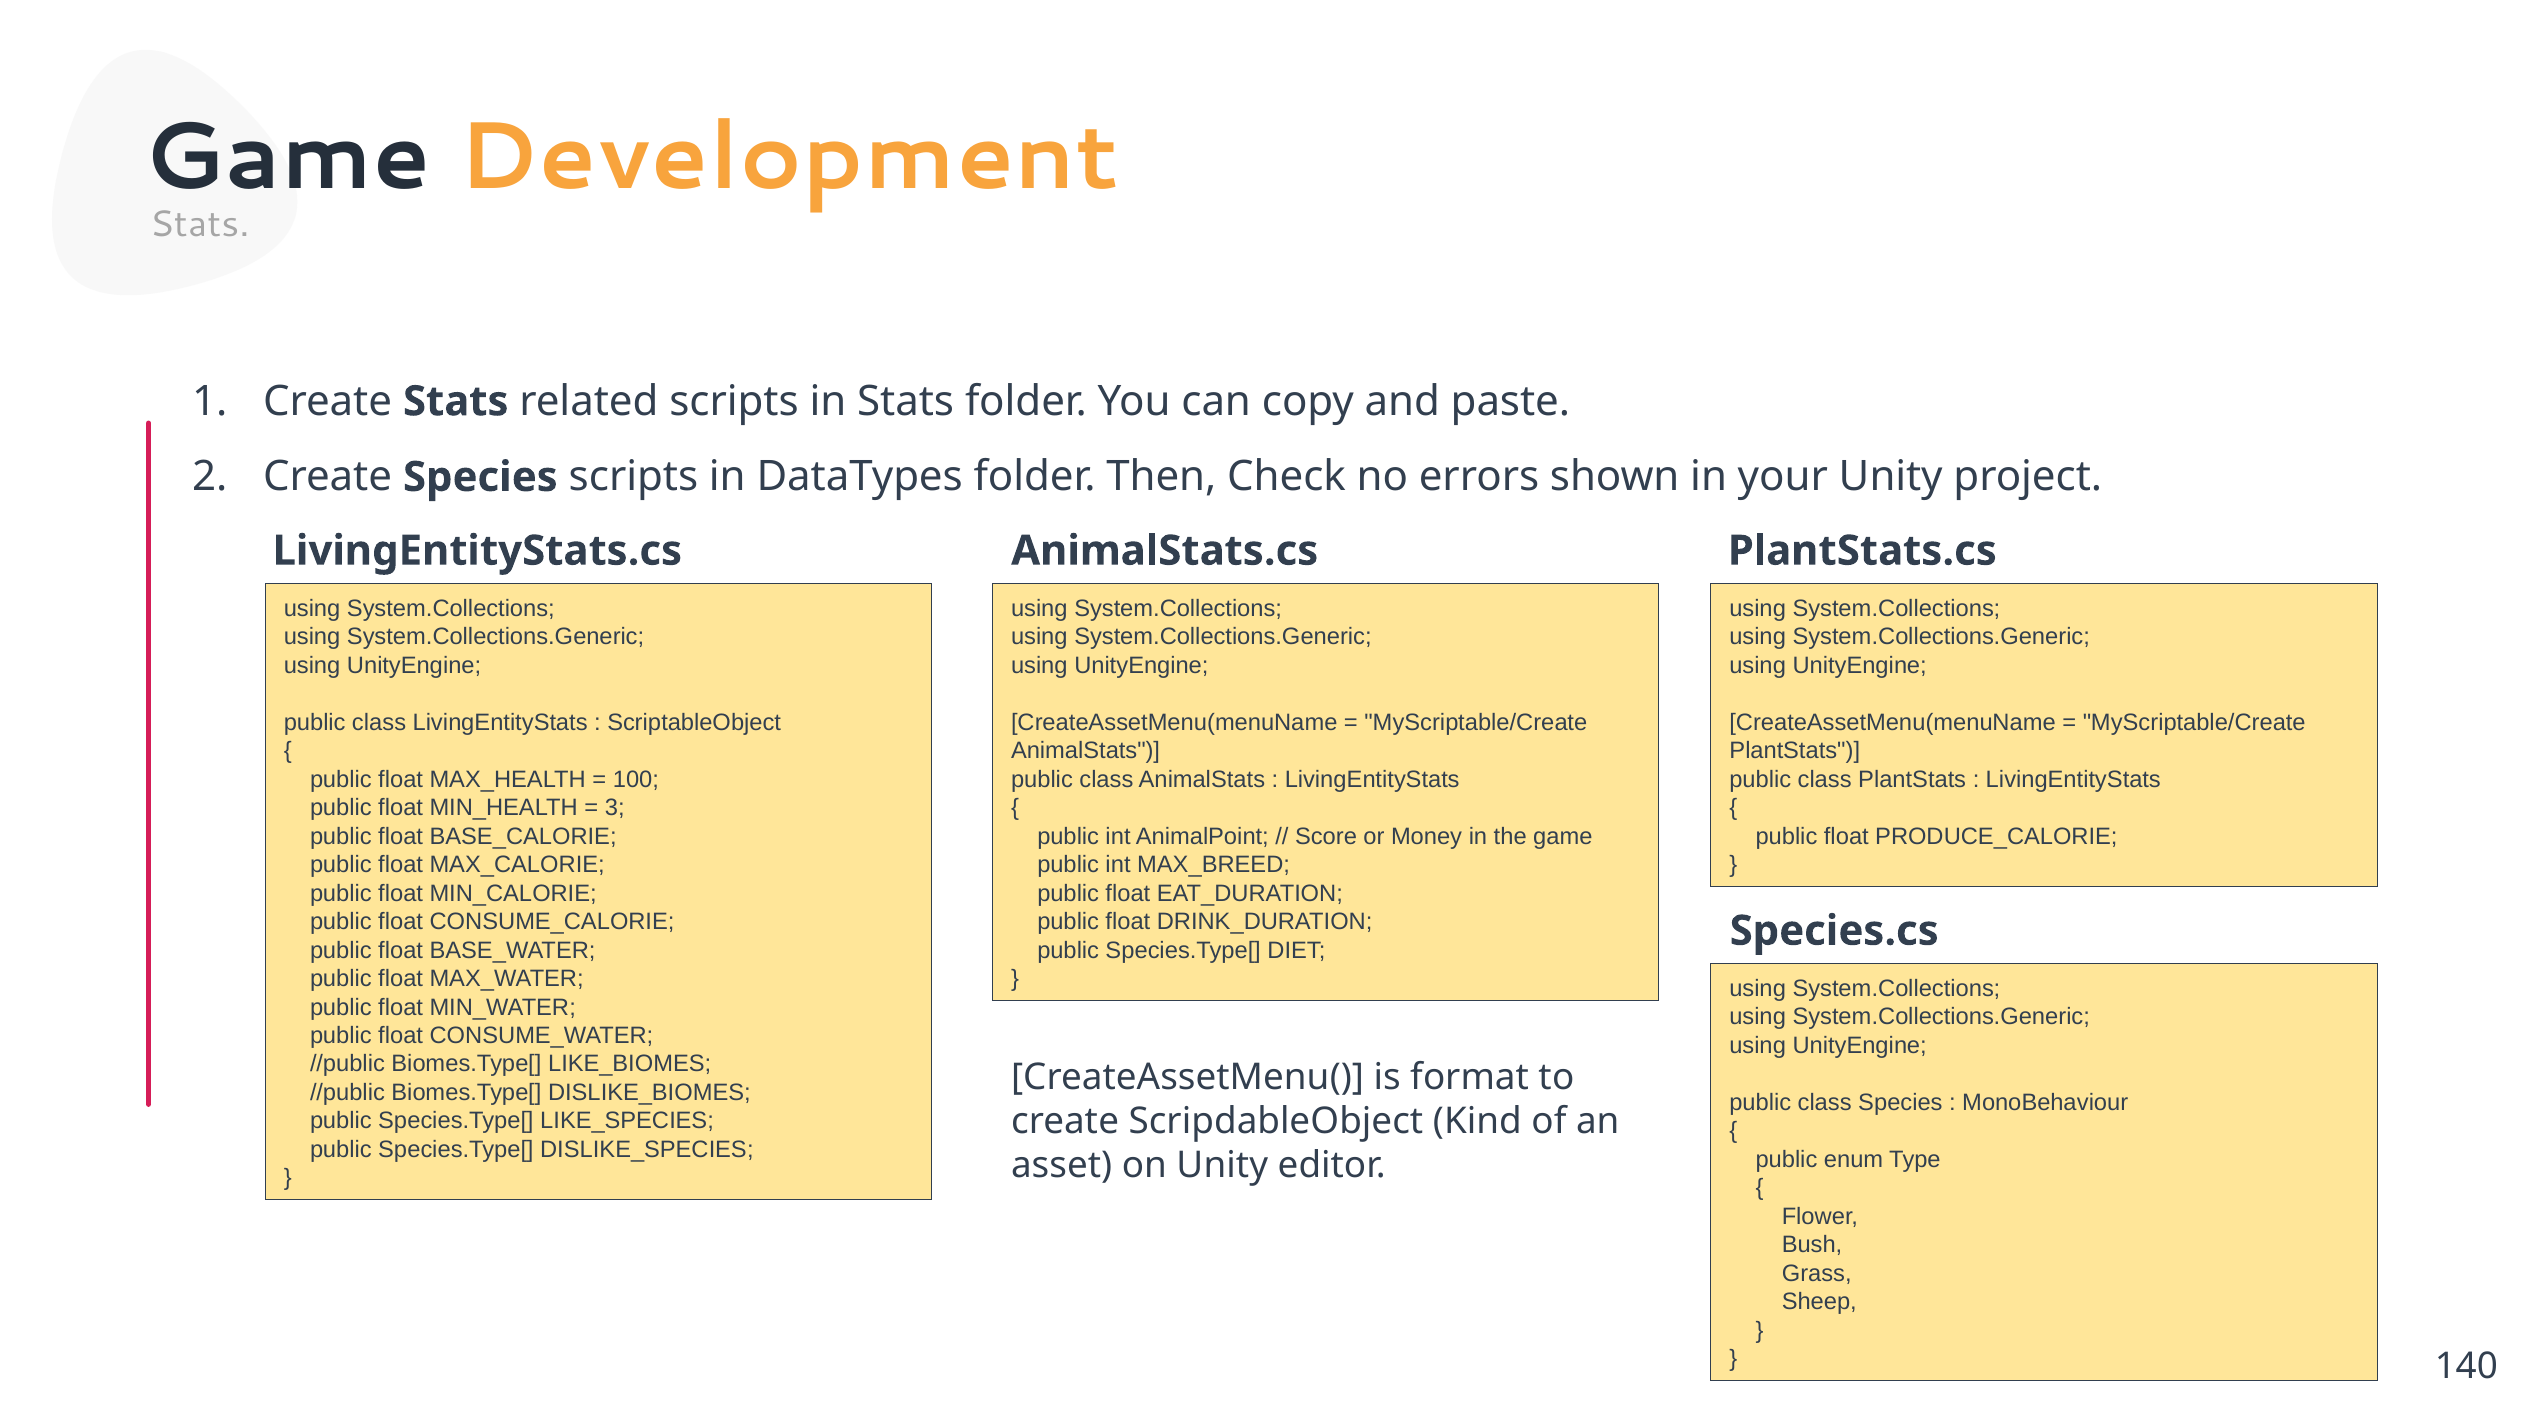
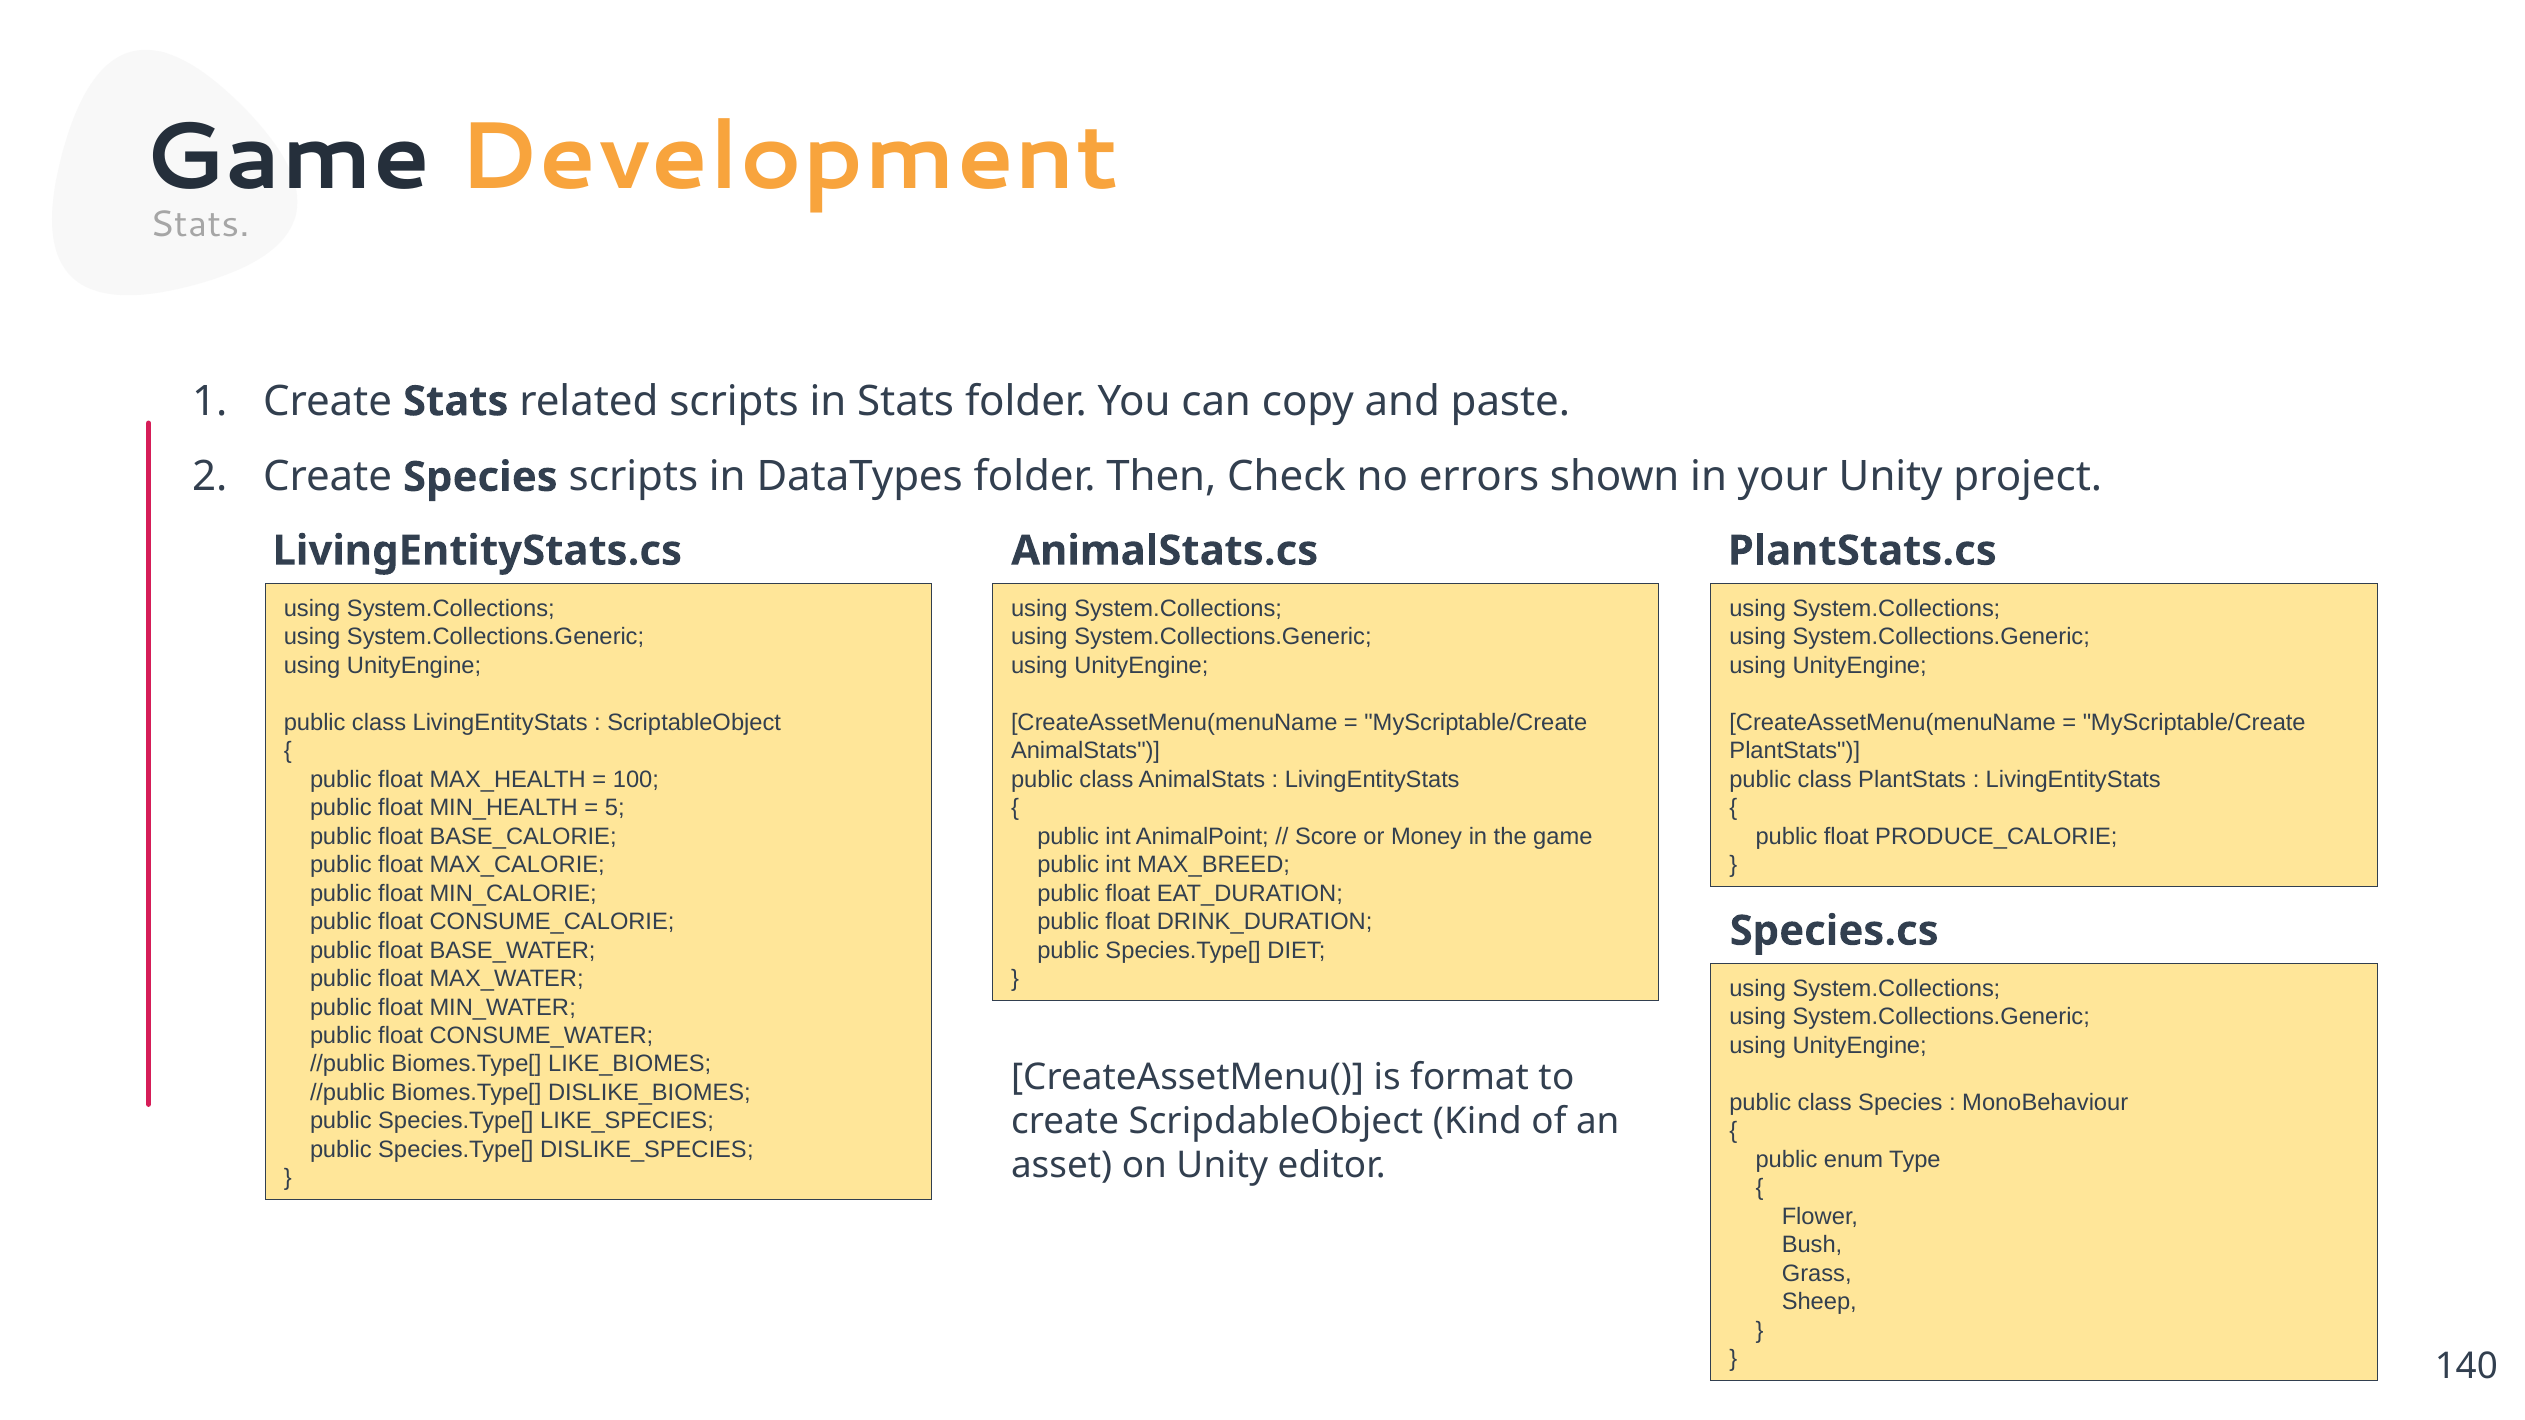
3: 3 -> 5 (615, 808)
